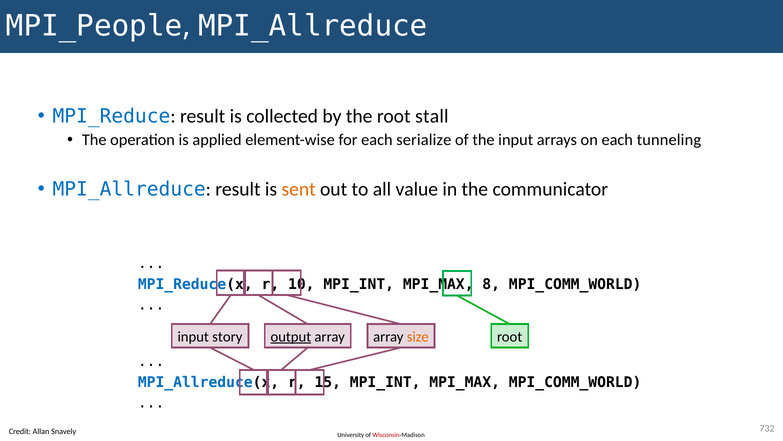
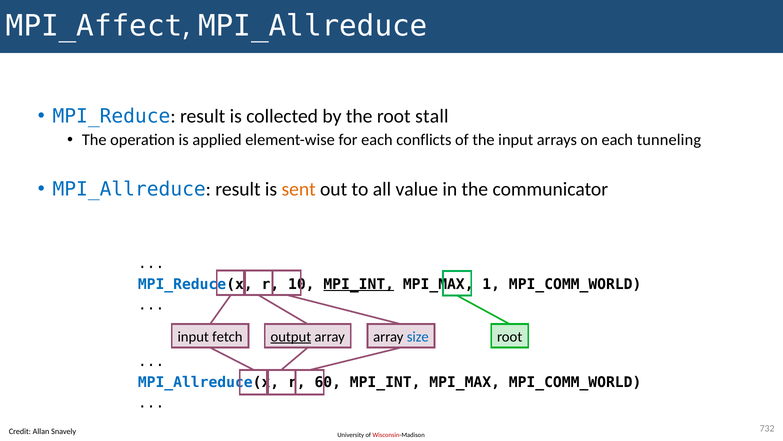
MPI_People: MPI_People -> MPI_Affect (94, 26)
serialize: serialize -> conflicts (424, 140)
MPI_INT underline: none -> present (359, 284)
8: 8 -> 1 (491, 284)
story: story -> fetch (227, 336)
size colour: orange -> blue (418, 336)
15: 15 -> 60 (328, 382)
